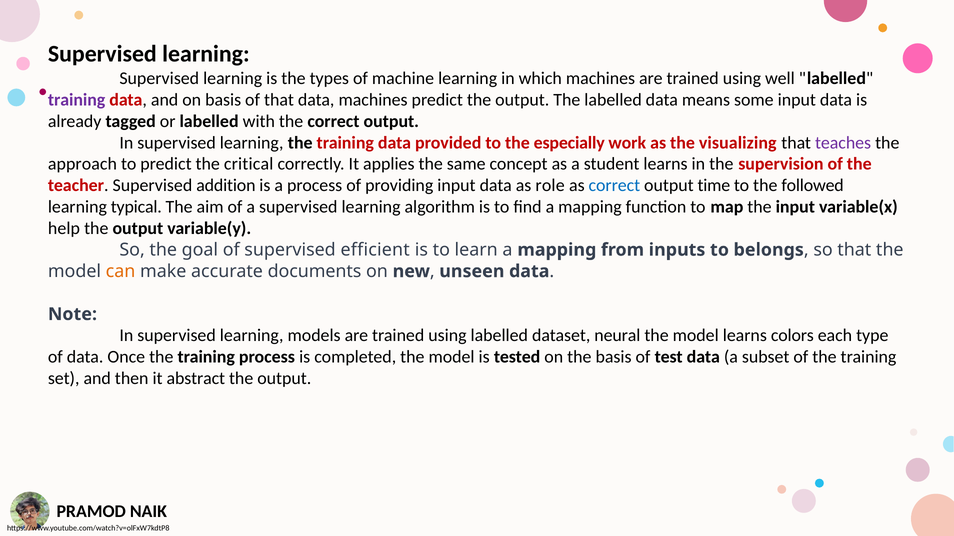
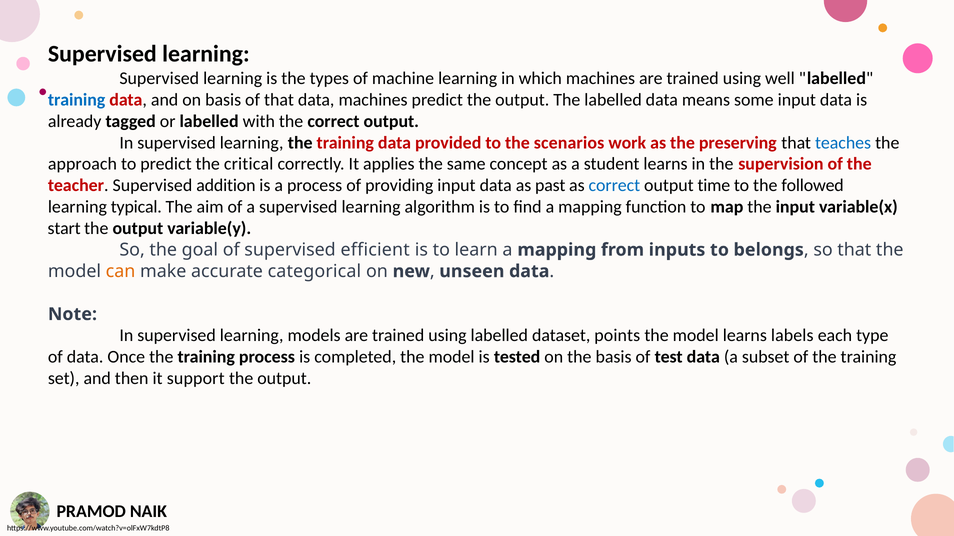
training colour: purple -> blue (77, 100)
especially: especially -> scenarios (569, 143)
visualizing: visualizing -> preserving (738, 143)
teaches colour: purple -> blue (843, 143)
role: role -> past (550, 186)
help: help -> start (64, 229)
documents: documents -> categorical (314, 272)
neural: neural -> points (617, 336)
colors: colors -> labels (792, 336)
abstract: abstract -> support (196, 379)
